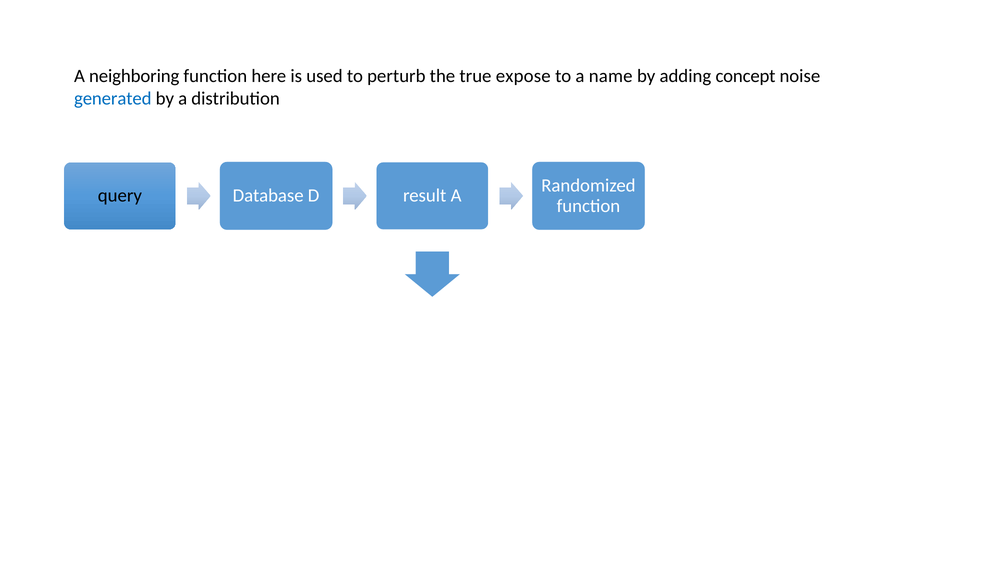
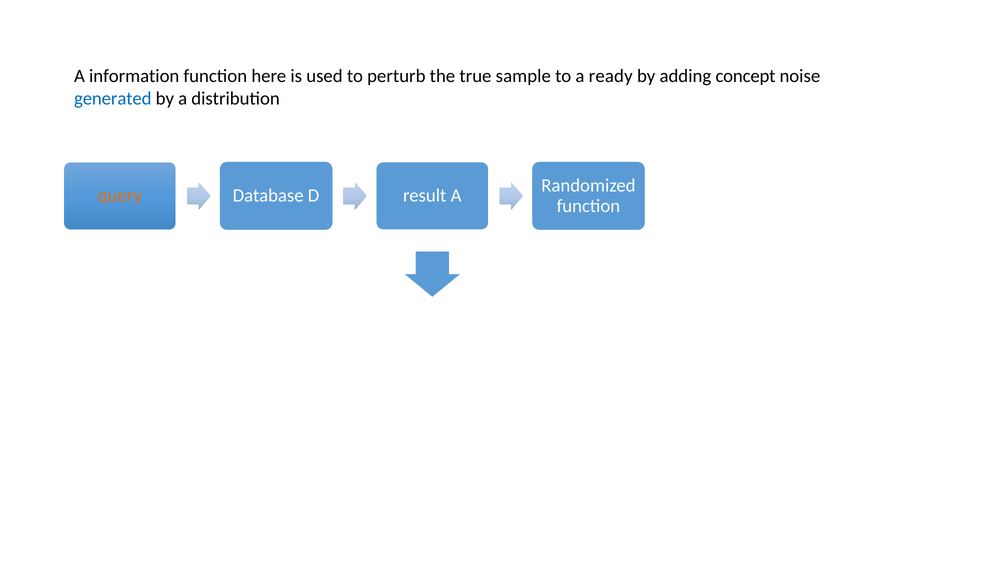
neighboring: neighboring -> information (134, 76)
expose: expose -> sample (523, 76)
name: name -> ready (611, 76)
query colour: black -> orange (120, 196)
